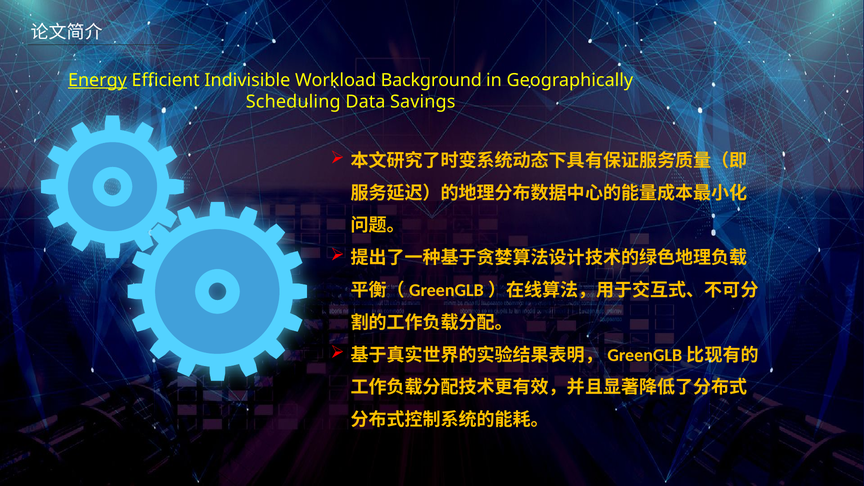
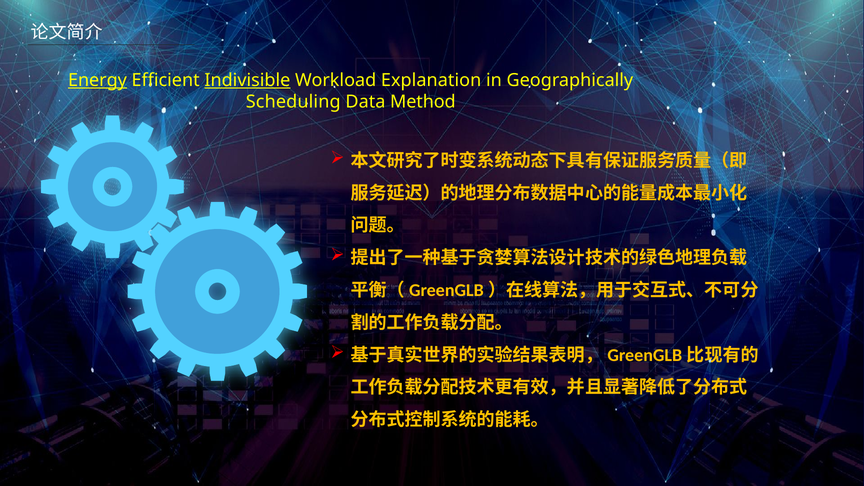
Indivisible underline: none -> present (247, 80)
Background: Background -> Explanation (431, 80)
Savings: Savings -> Method (423, 102)
